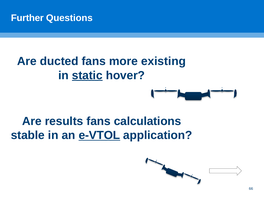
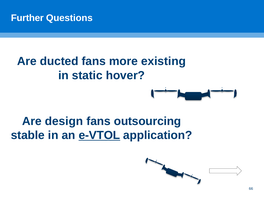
static underline: present -> none (87, 75)
results: results -> design (64, 121)
calculations: calculations -> outsourcing (148, 121)
